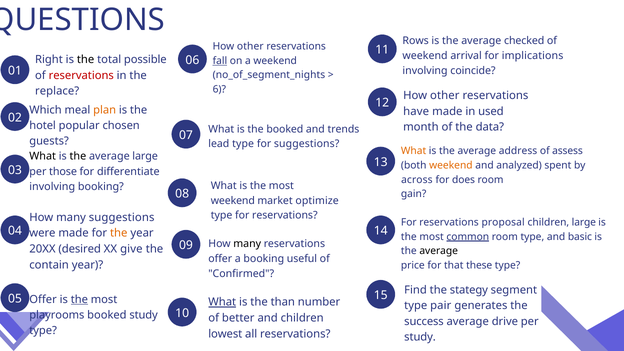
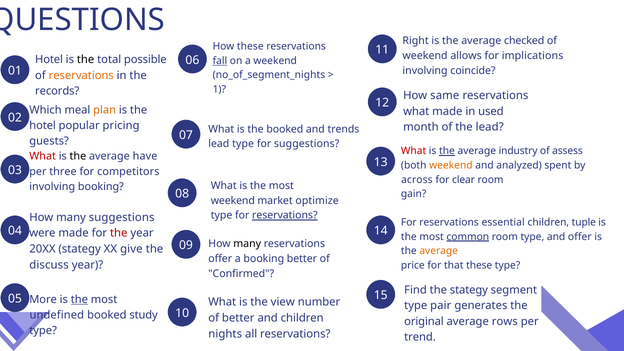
Rows: Rows -> Right (416, 41)
other: other -> these (250, 46)
arrival: arrival -> allows (466, 56)
Right: Right -> Hotel (49, 60)
reservations colour: red -> orange (81, 75)
6: 6 -> 1 (219, 89)
replace: replace -> records (57, 91)
other: other -> same (445, 95)
have: have -> what (416, 111)
chosen: chosen -> pricing (121, 126)
the data: data -> lead (490, 127)
What colour: orange -> red (414, 151)
the underline: none -> present (447, 151)
address: address -> industry (518, 151)
What colour: black -> red (43, 156)
average large: large -> have (145, 156)
those: those -> three (63, 171)
differentiate: differentiate -> competitors (128, 171)
does: does -> clear (464, 180)
reservations underline: none -> present (285, 215)
proposal: proposal -> essential (503, 222)
children large: large -> tuple (584, 222)
the colour: orange -> red (119, 233)
and basic: basic -> offer (580, 237)
20XX desired: desired -> stategy (80, 249)
average colour: black -> orange (439, 251)
booking useful: useful -> better (302, 259)
contain: contain -> discuss (49, 265)
Offer: Offer -> More (43, 299)
What underline: present -> none (222, 302)
than: than -> view (283, 302)
playrooms: playrooms -> undefined (57, 315)
success: success -> original (424, 321)
drive: drive -> rows (505, 321)
lowest: lowest -> nights (225, 334)
study: study -> trend (420, 337)
